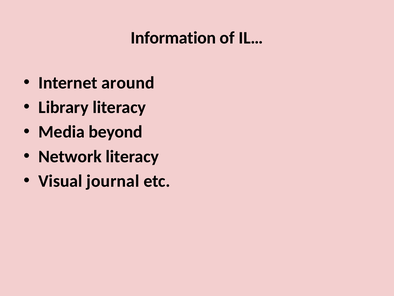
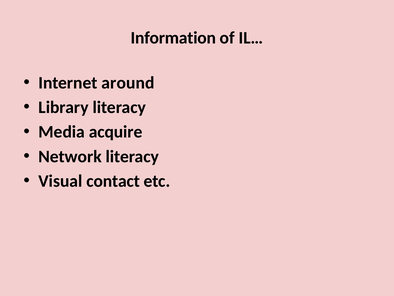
beyond: beyond -> acquire (116, 132)
journal: journal -> contact (113, 181)
